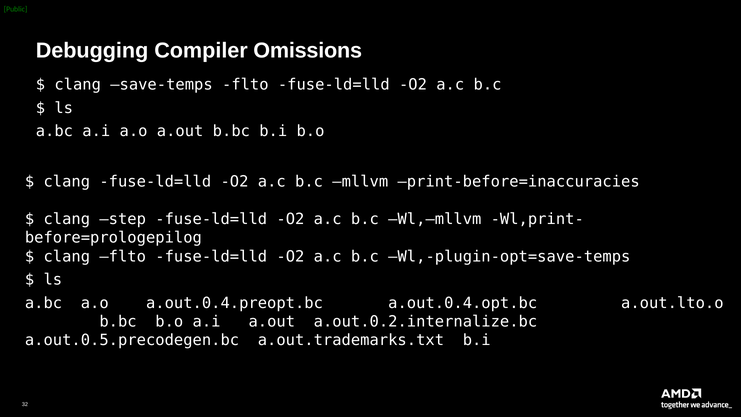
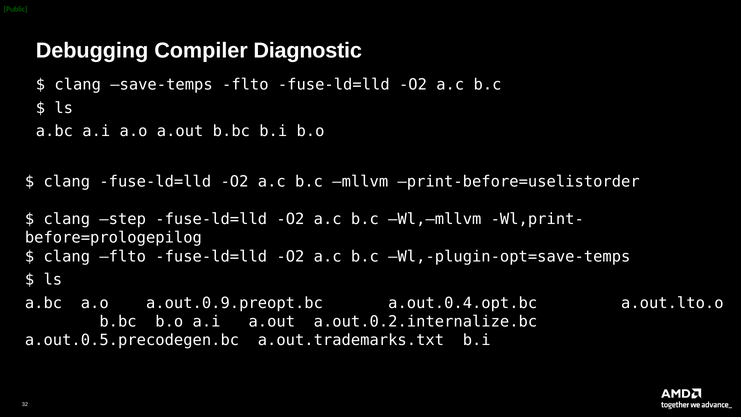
Omissions: Omissions -> Diagnostic (308, 51)
print-before=inaccuracies: print-before=inaccuracies -> print-before=uselistorder (519, 181)
a.out.0.4.preopt.bc: a.out.0.4.preopt.bc -> a.out.0.9.preopt.bc (234, 303)
